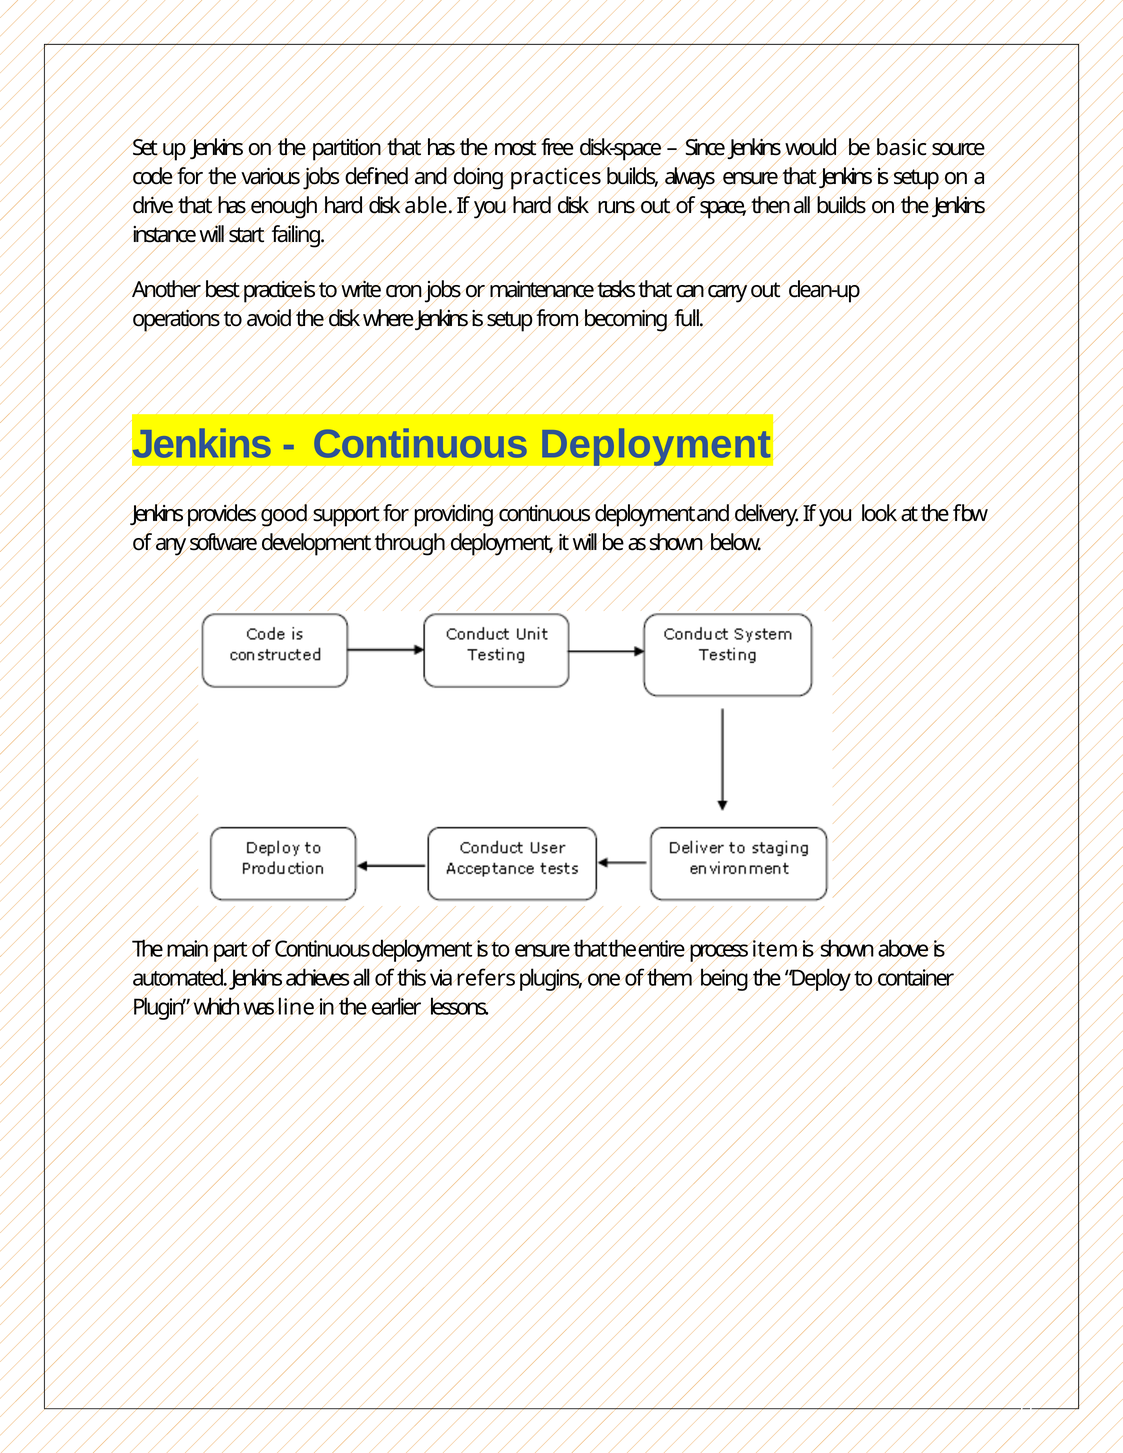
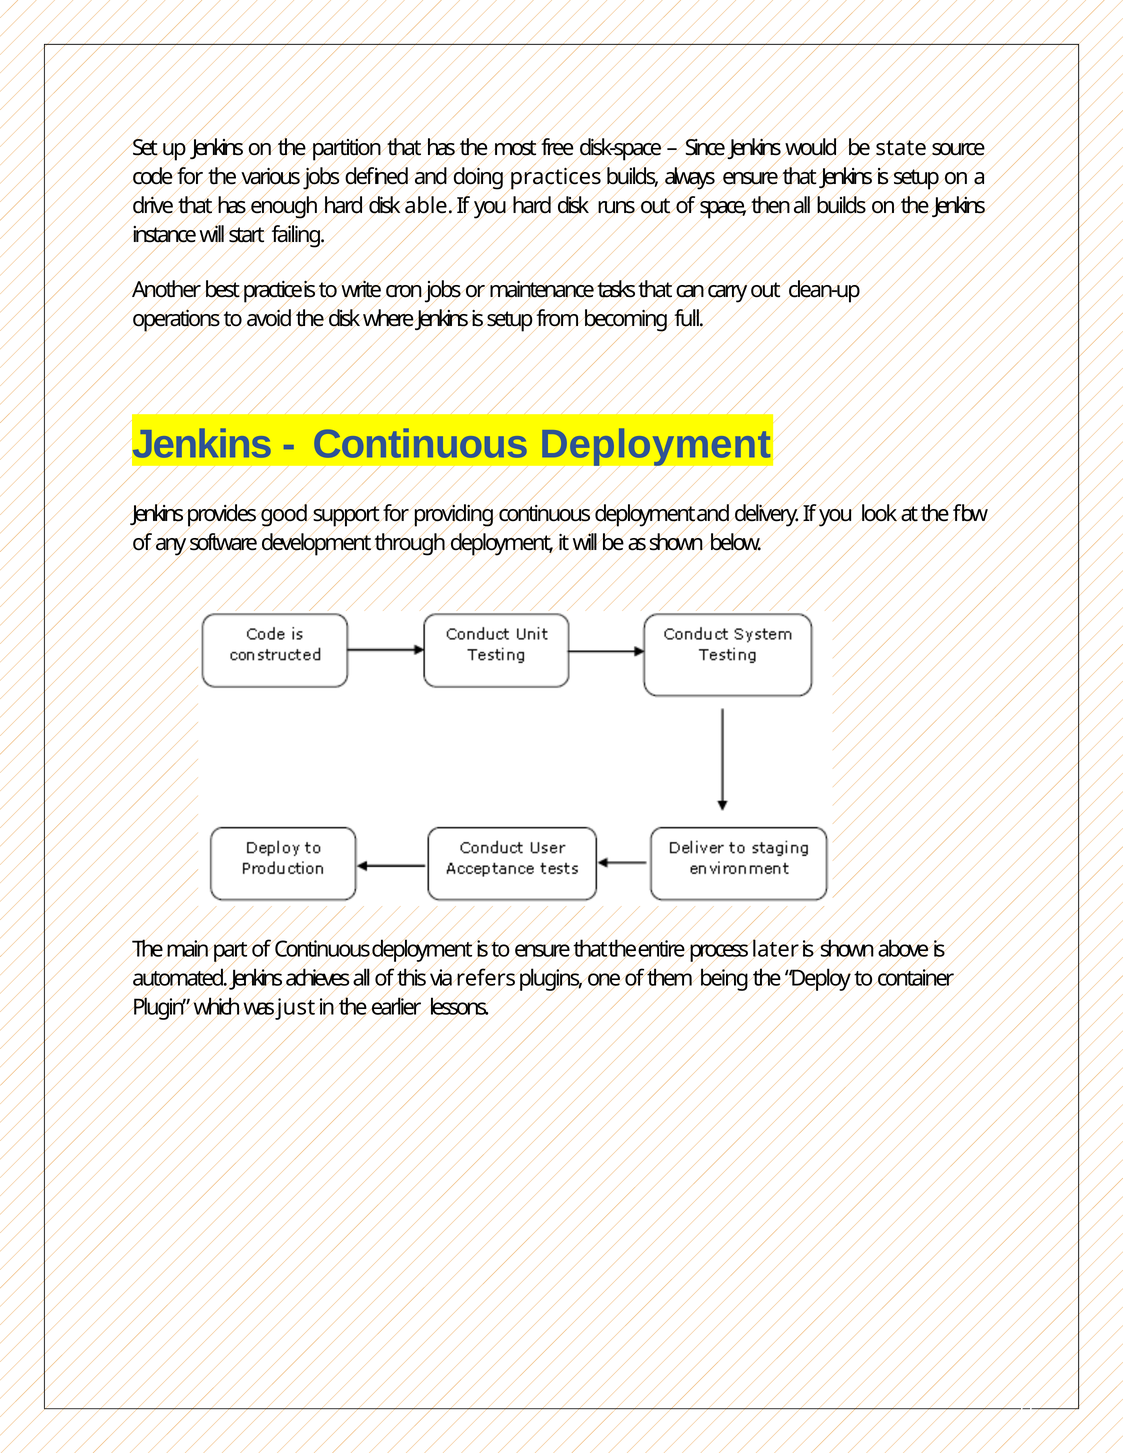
basic: basic -> state (901, 148)
item: item -> later (775, 950)
line: line -> just (296, 1008)
